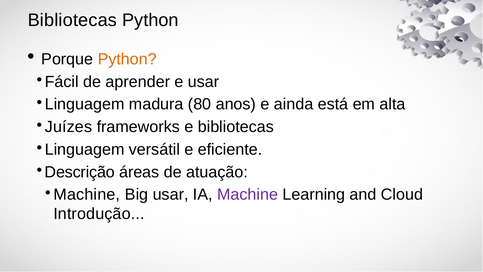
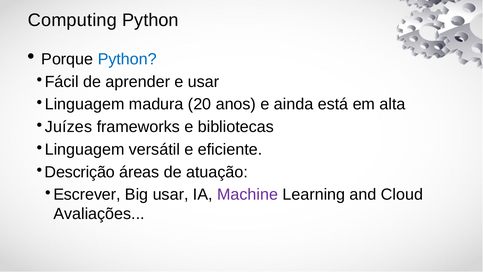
Bibliotecas: Bibliotecas -> Computing (72, 20)
Python colour: orange -> blue (127, 59)
80: 80 -> 20 (200, 104)
Machine: Machine -> Escrever (87, 194)
Introdução: Introdução -> Avaliações (99, 214)
